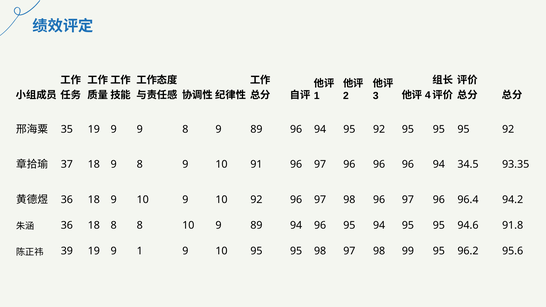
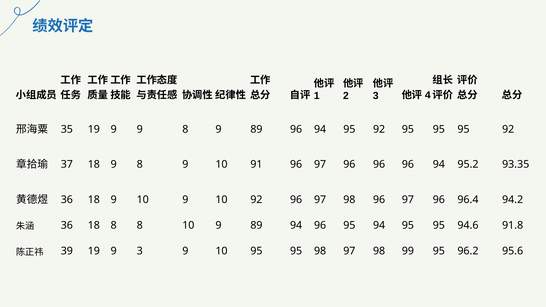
34.5: 34.5 -> 95.2 (468, 164)
9 1: 1 -> 3 (140, 251)
